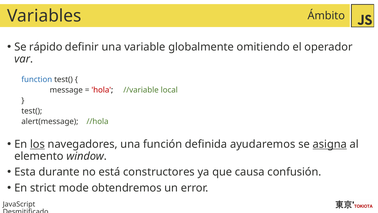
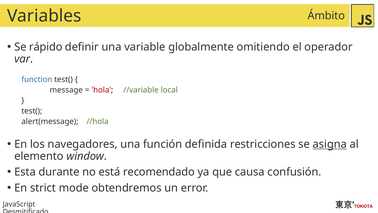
los underline: present -> none (37, 144)
ayudaremos: ayudaremos -> restricciones (263, 144)
constructores: constructores -> recomendado (159, 172)
